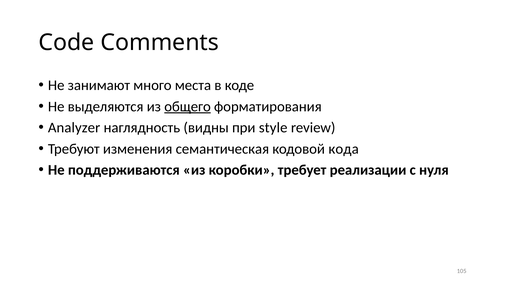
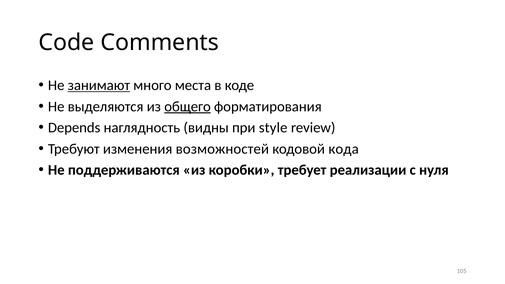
занимают underline: none -> present (99, 85)
Analyzer: Analyzer -> Depends (74, 128)
семантическая: семантическая -> возможностей (222, 149)
